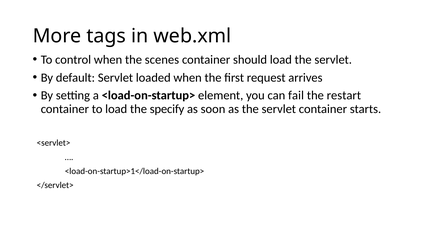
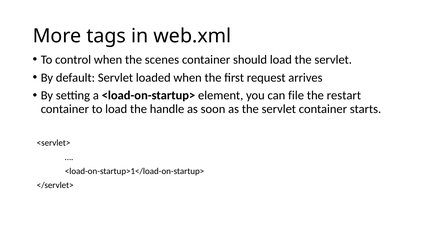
fail: fail -> file (296, 96)
specify: specify -> handle (167, 109)
